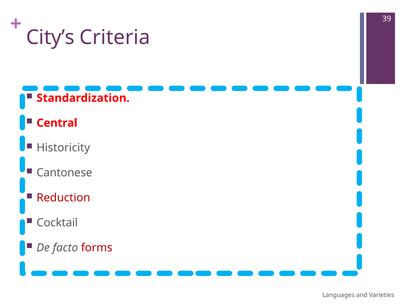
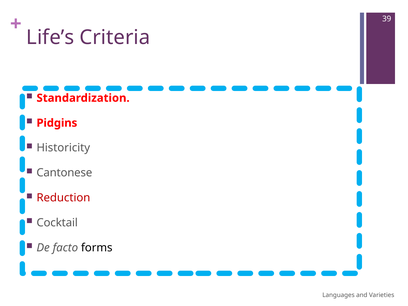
City’s: City’s -> Life’s (50, 37)
Central: Central -> Pidgins (57, 123)
forms colour: red -> black (97, 248)
